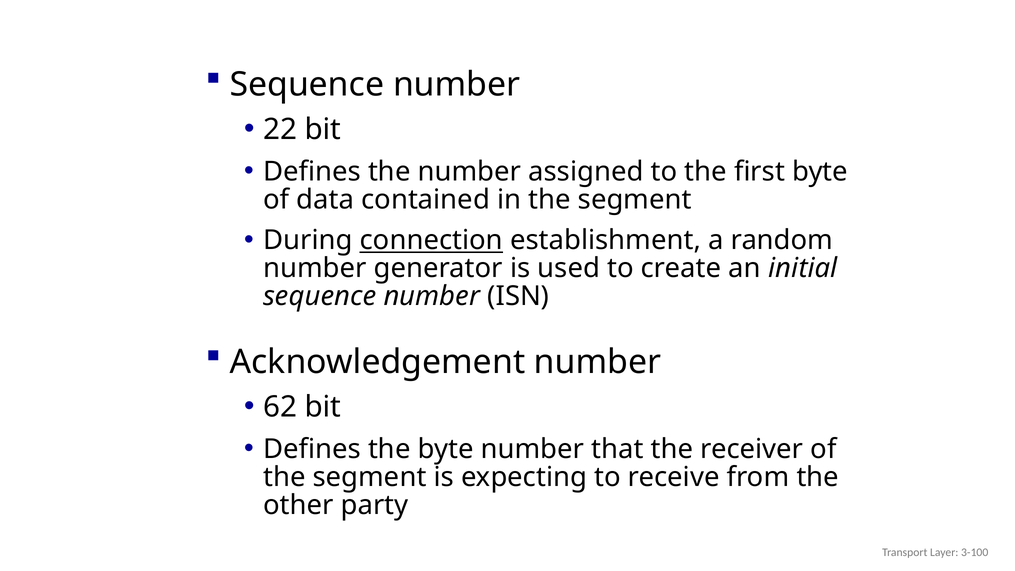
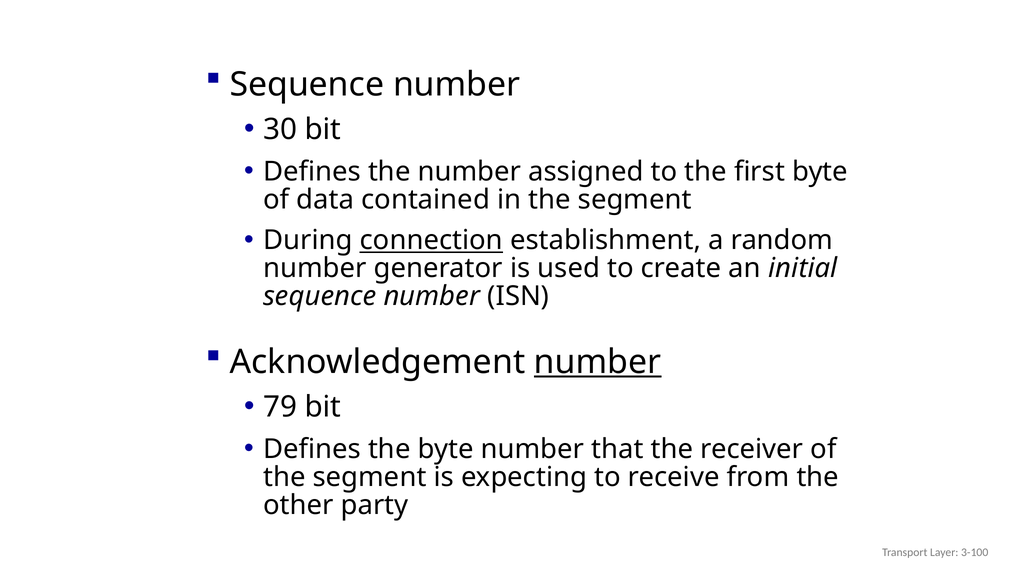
22: 22 -> 30 (280, 130)
number underline: none -> present (598, 362)
62: 62 -> 79 (280, 407)
